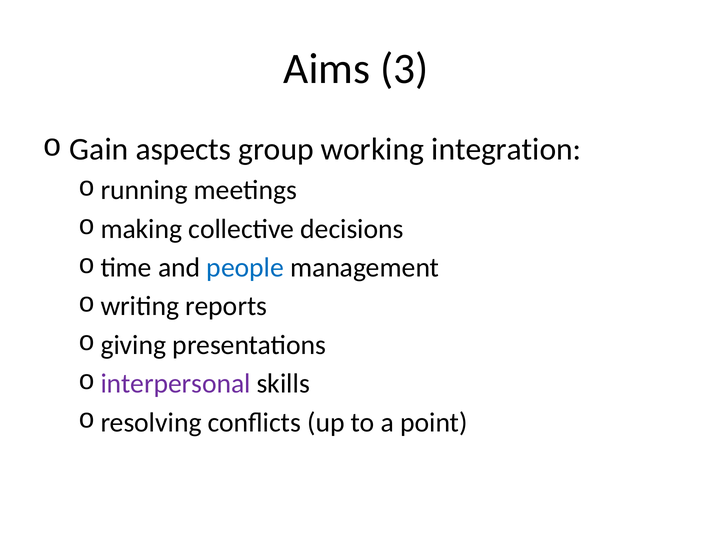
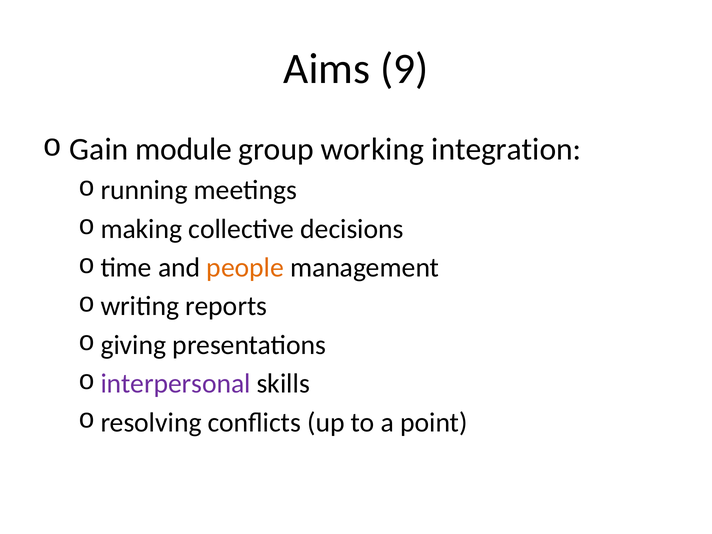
3: 3 -> 9 (404, 69)
aspects: aspects -> module (184, 149)
people colour: blue -> orange (245, 268)
